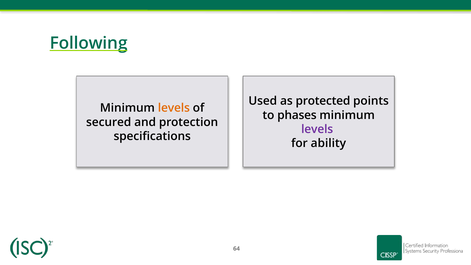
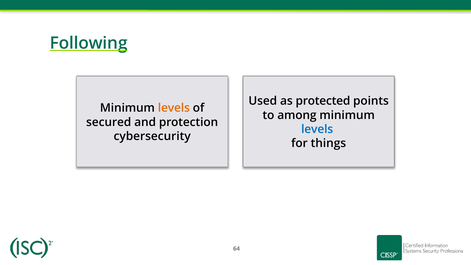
phases: phases -> among (297, 115)
levels colour: purple -> blue (317, 129)
specifications: specifications -> cybersecurity (152, 136)
ability: ability -> things (328, 143)
